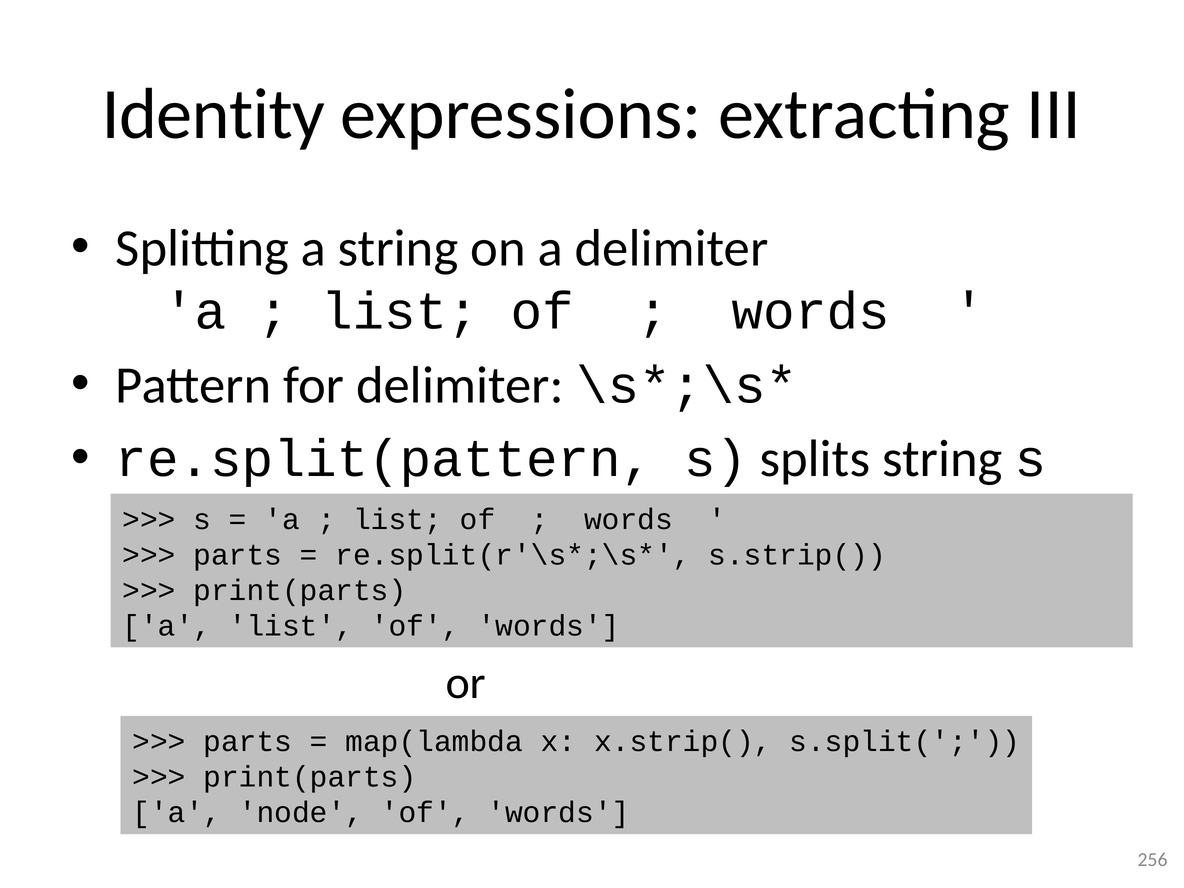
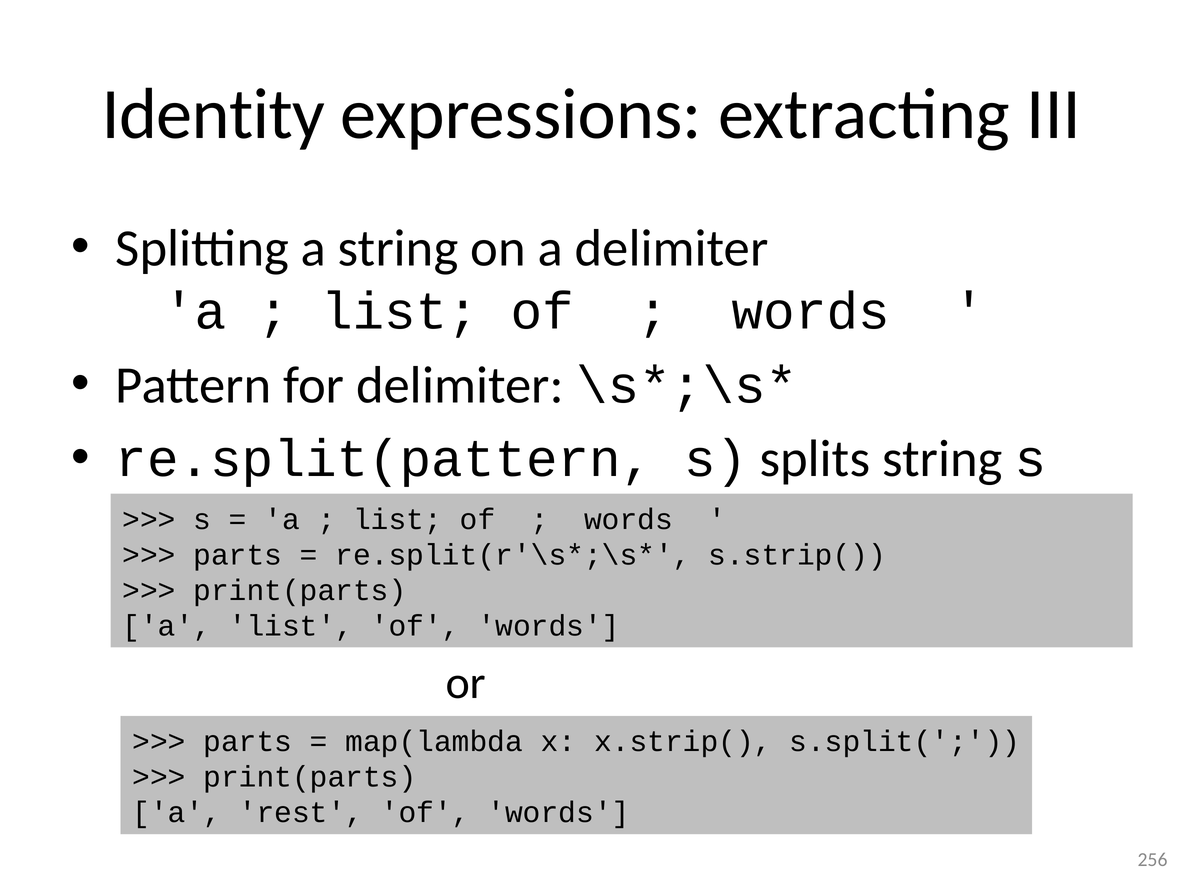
node: node -> rest (301, 813)
